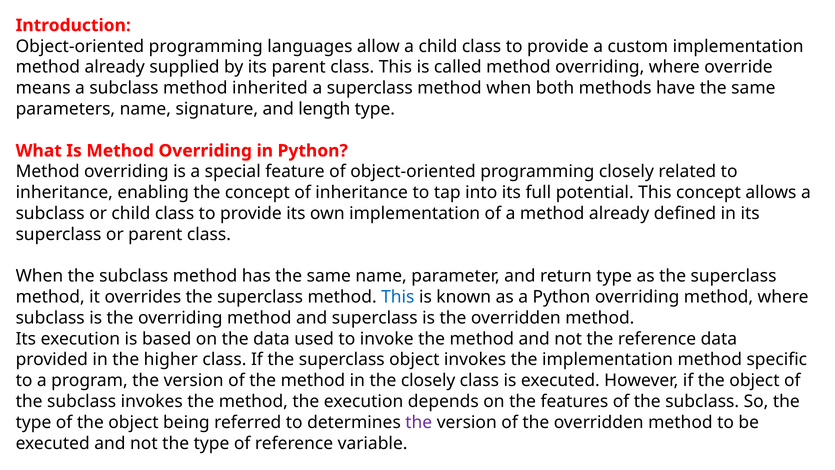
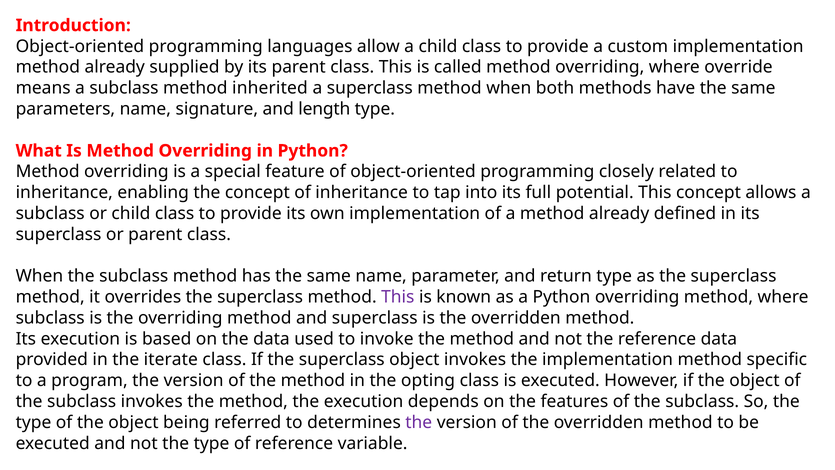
This colour: blue -> purple (398, 297)
higher: higher -> iterate (171, 359)
the closely: closely -> opting (428, 380)
